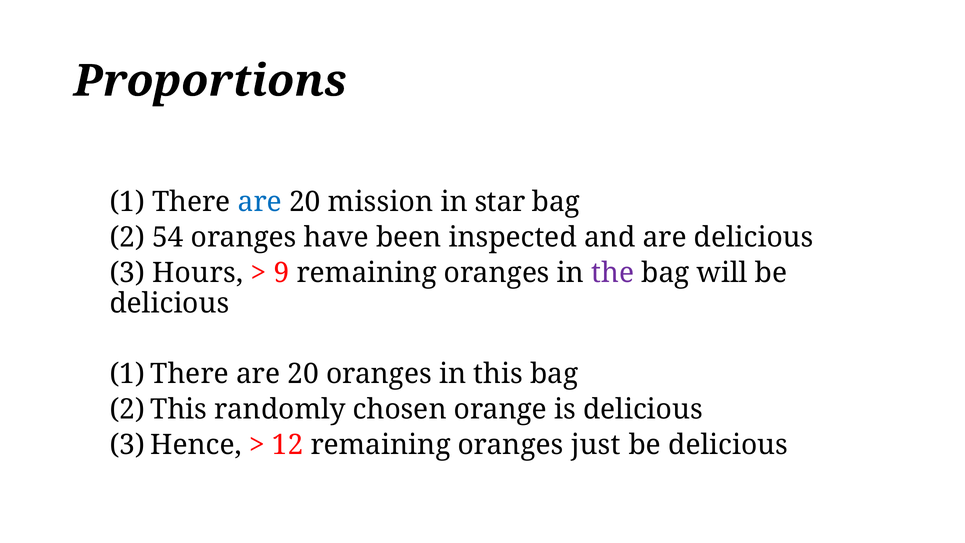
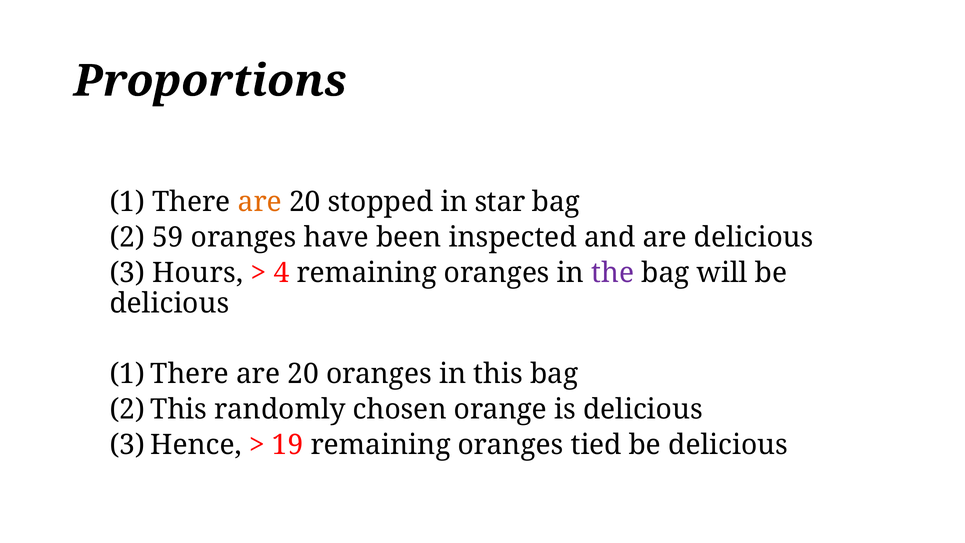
are colour: blue -> orange (260, 202)
mission: mission -> stopped (381, 202)
54: 54 -> 59 (168, 237)
9: 9 -> 4 (282, 273)
12: 12 -> 19 (288, 445)
just: just -> tied (596, 445)
